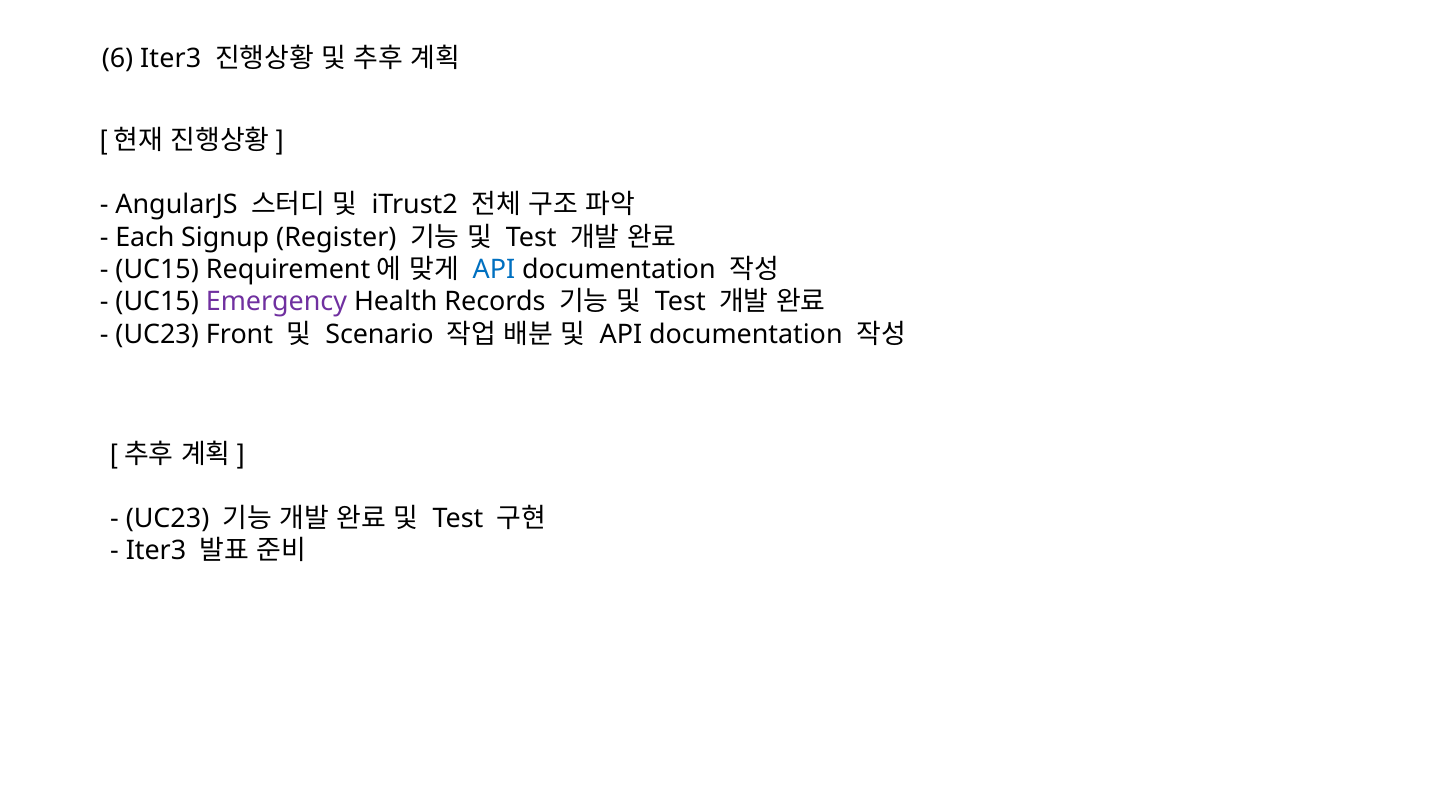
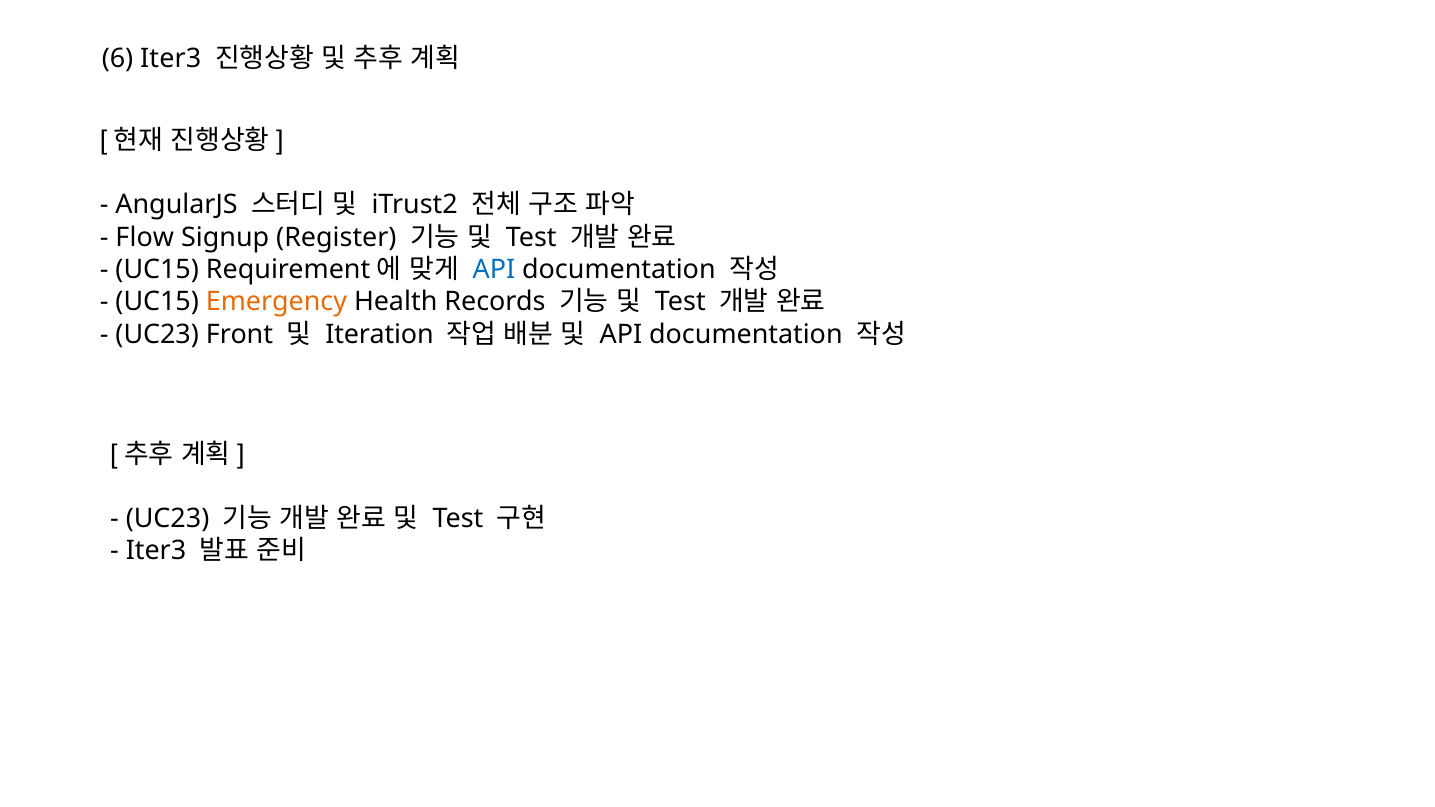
Each: Each -> Flow (145, 237)
Emergency colour: purple -> orange (276, 302)
Scenario: Scenario -> Iteration (379, 334)
